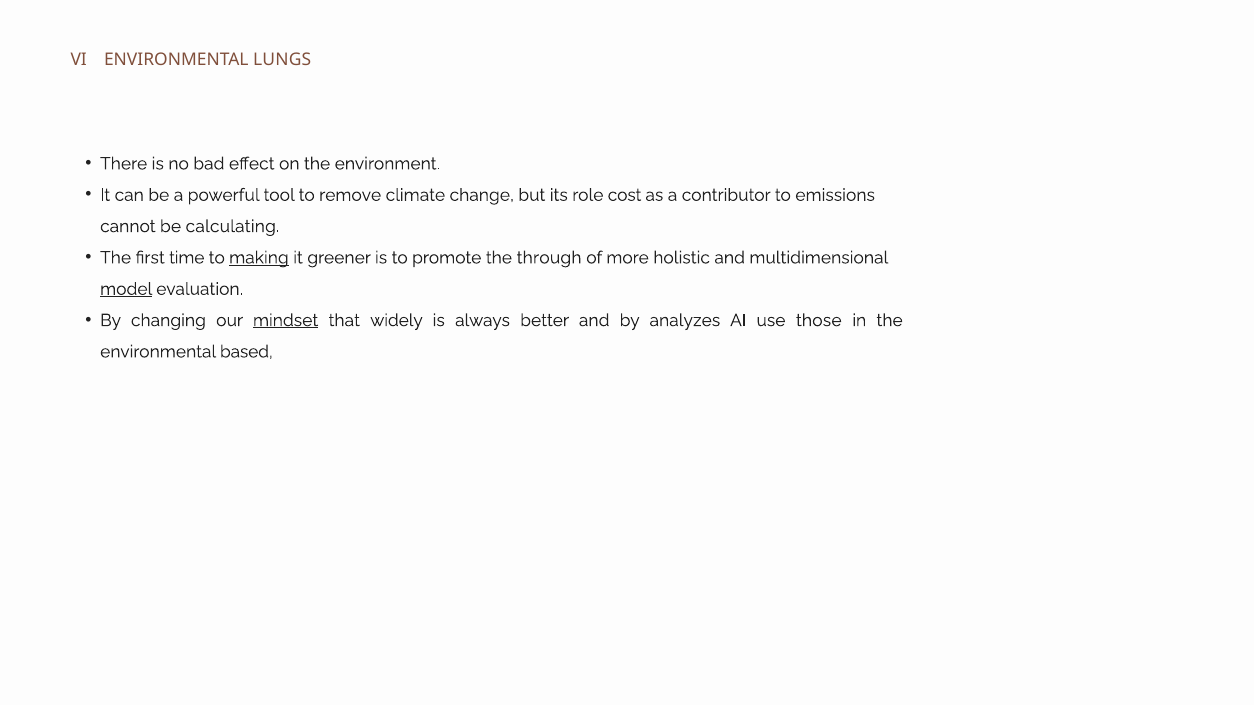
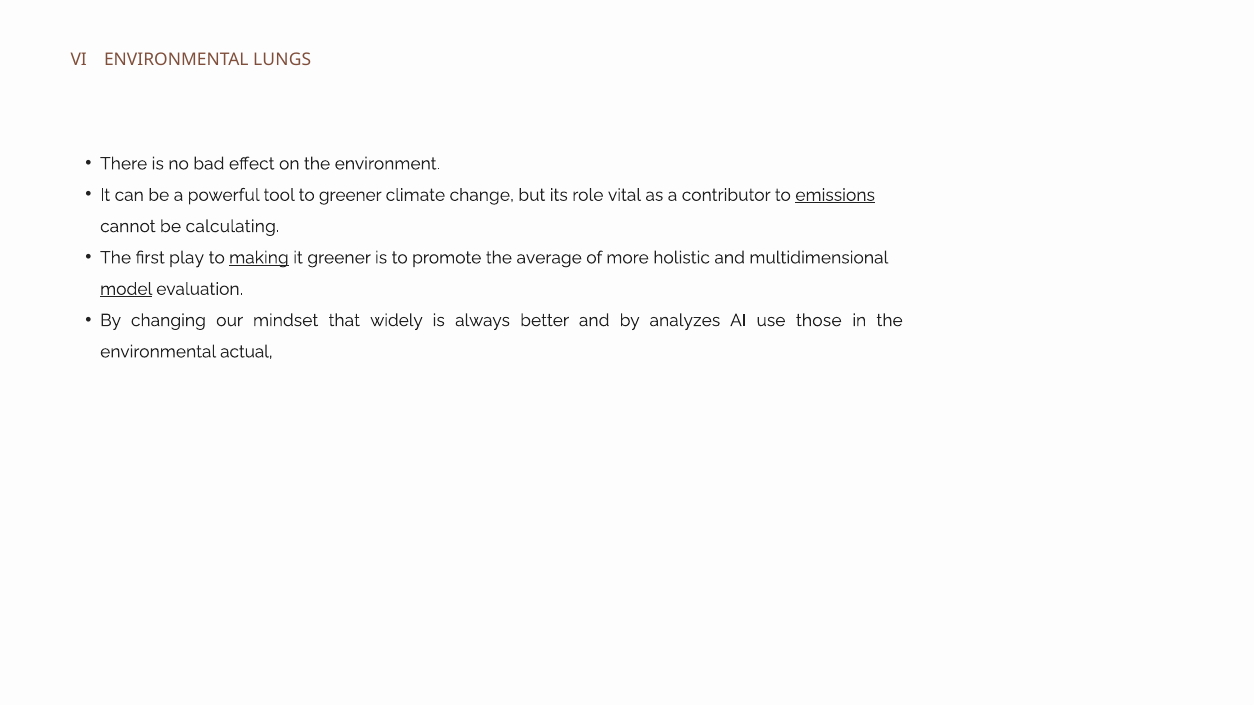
to remove: remove -> greener (350, 195)
cost: cost -> vital (624, 195)
emissions underline: none -> present (835, 195)
time: time -> play (187, 258)
through: through -> average (549, 258)
mindset underline: present -> none (286, 321)
based: based -> actual (246, 352)
